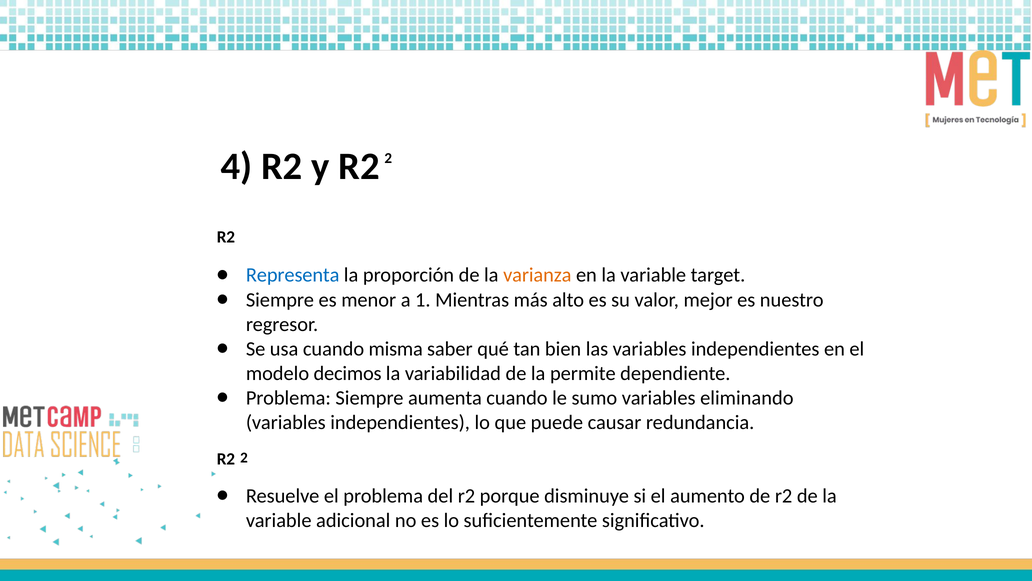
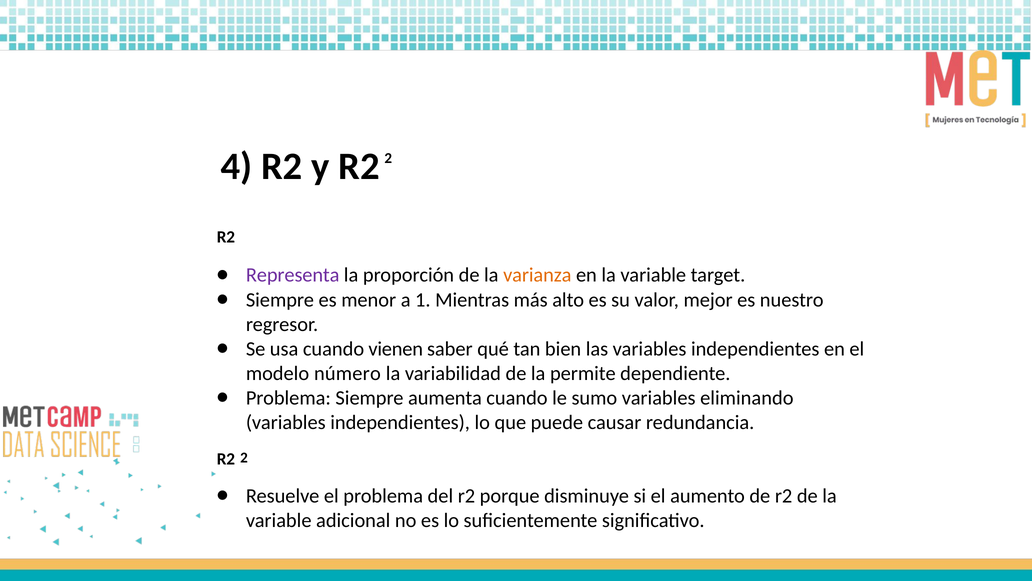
Representa colour: blue -> purple (293, 275)
misma: misma -> vienen (396, 349)
decimos: decimos -> número (347, 373)
